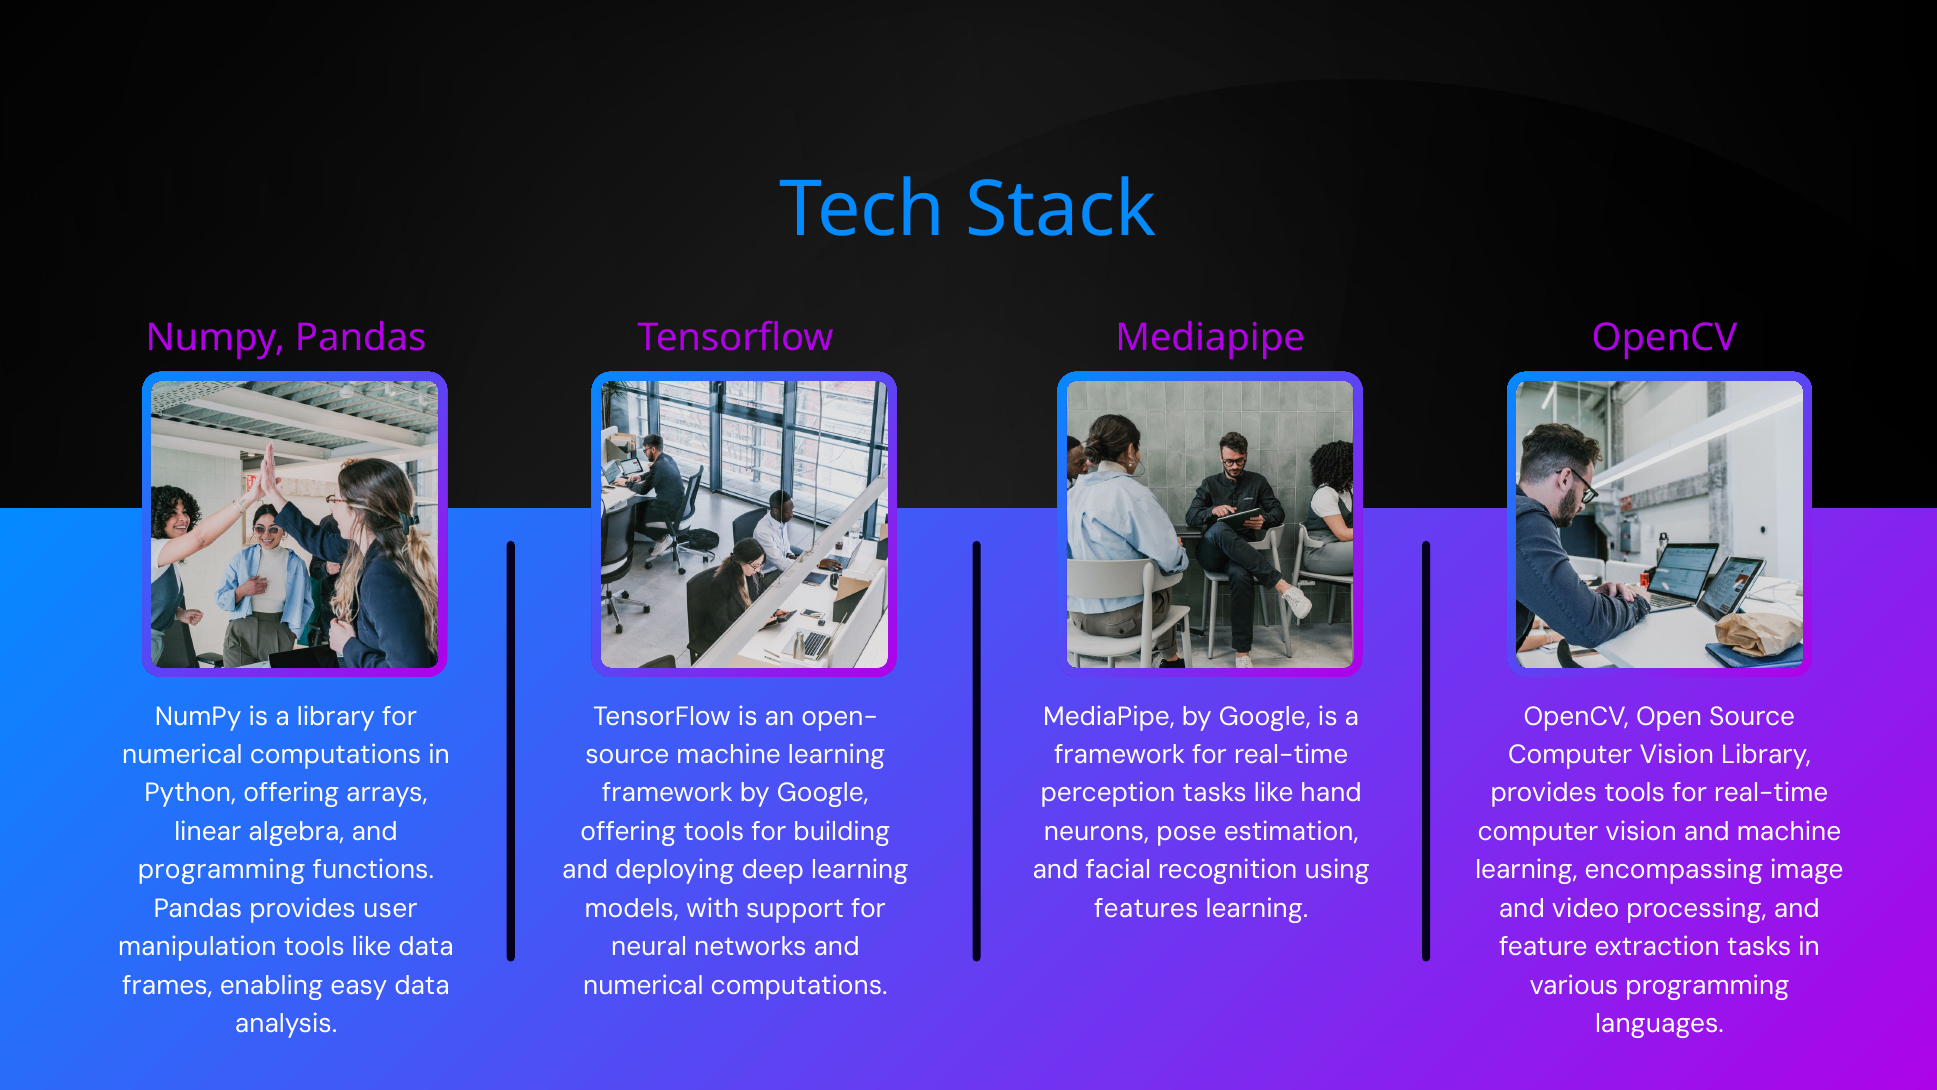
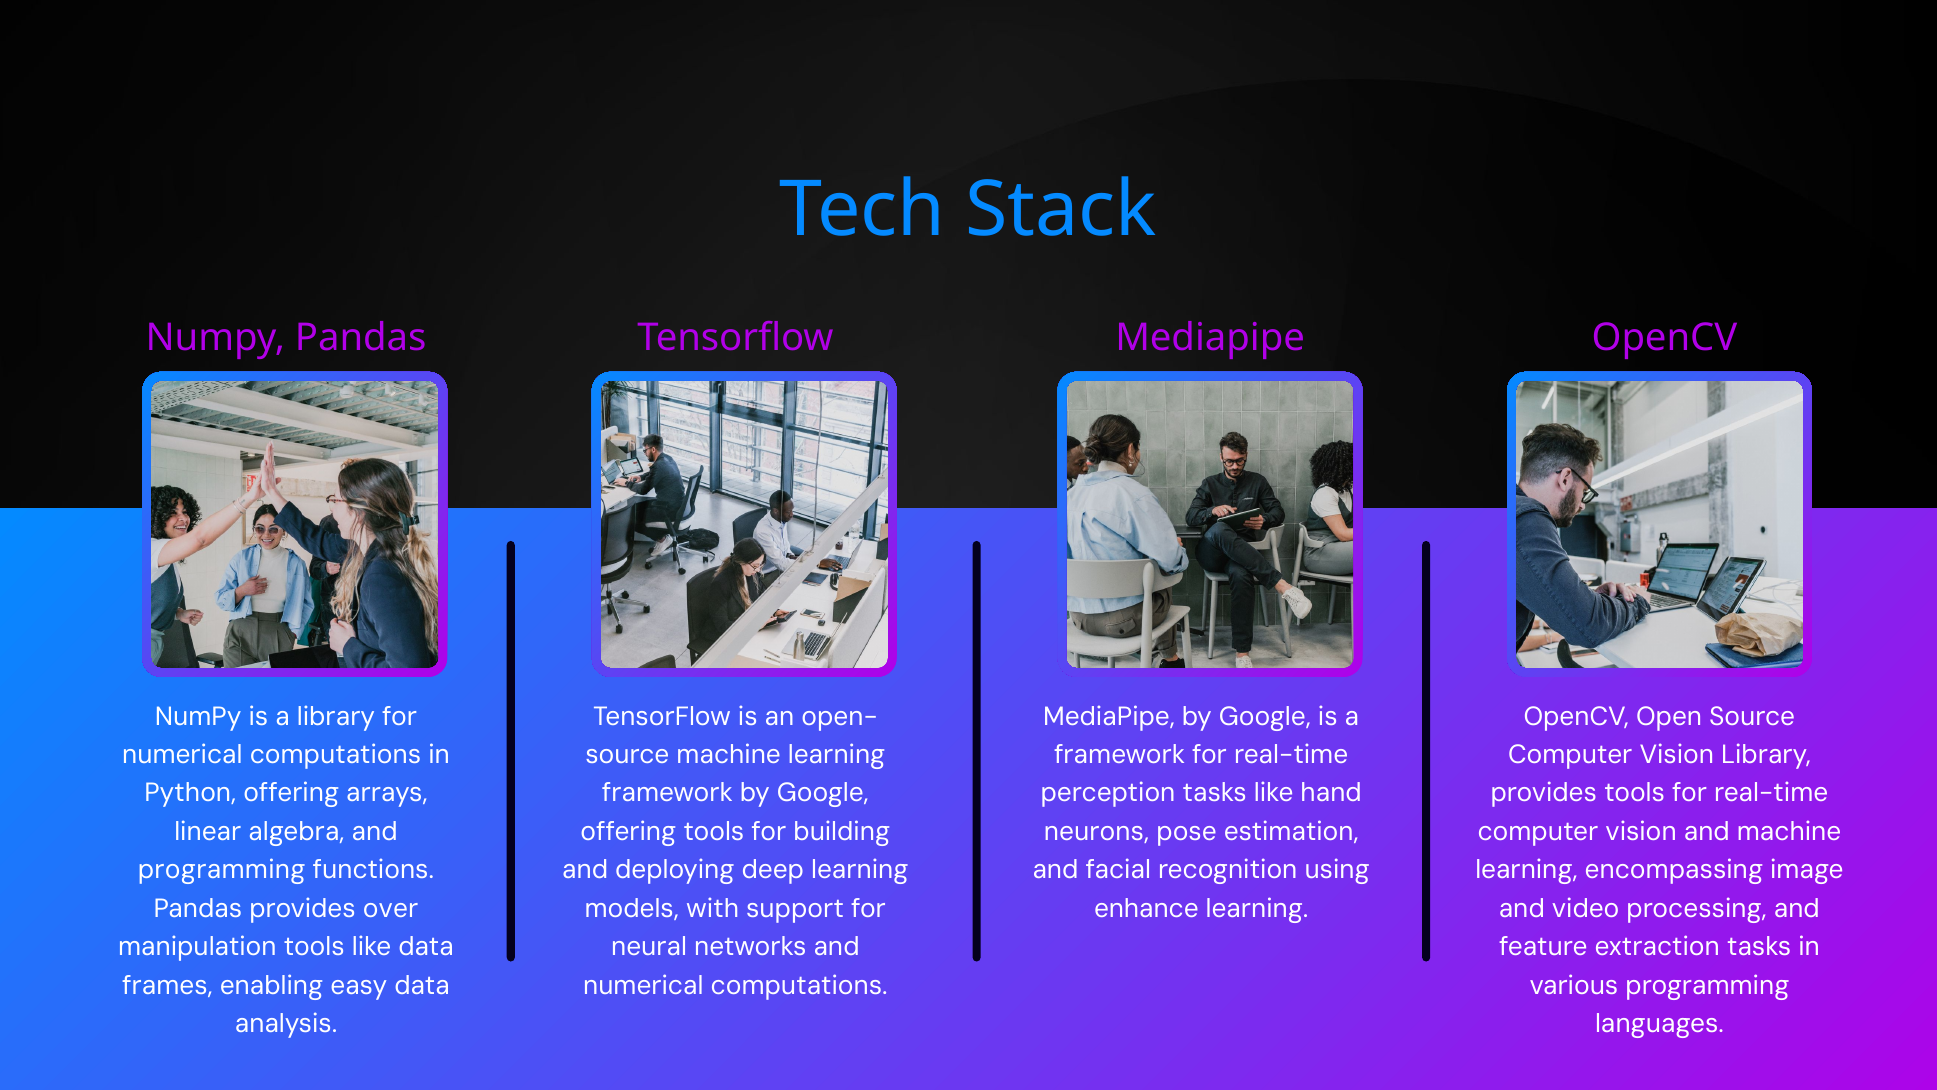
user: user -> over (391, 908)
features: features -> enhance (1146, 908)
